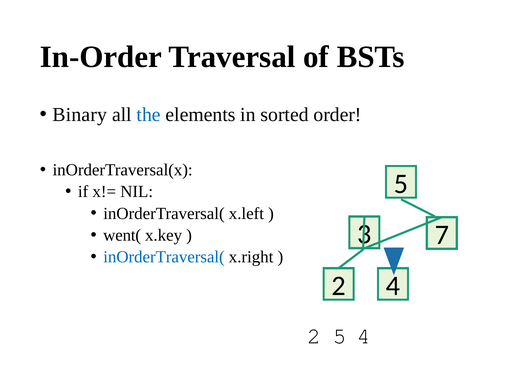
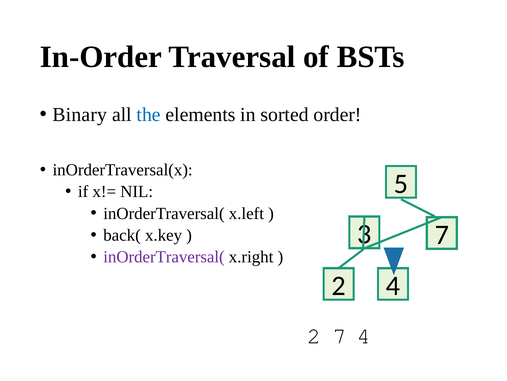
went(: went( -> back( (122, 235)
inOrderTraversal( colour: blue -> purple (164, 257)
5: 5 -> 7 (340, 335)
